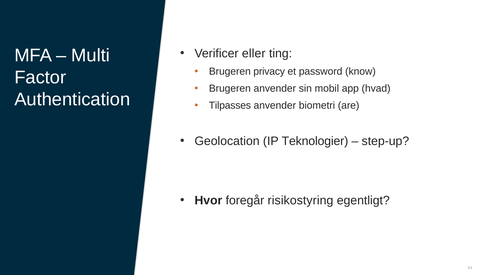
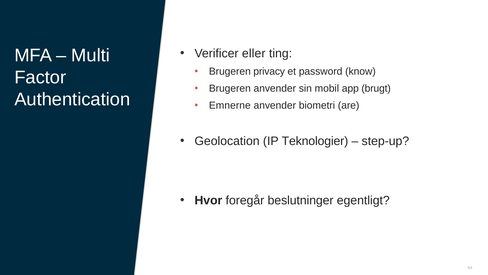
hvad: hvad -> brugt (376, 88)
Tilpasses: Tilpasses -> Emnerne (230, 105)
risikostyring: risikostyring -> beslutninger (301, 200)
